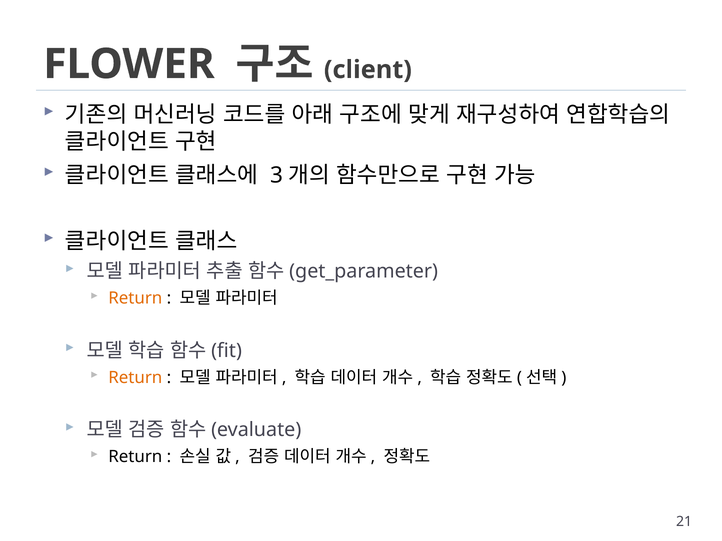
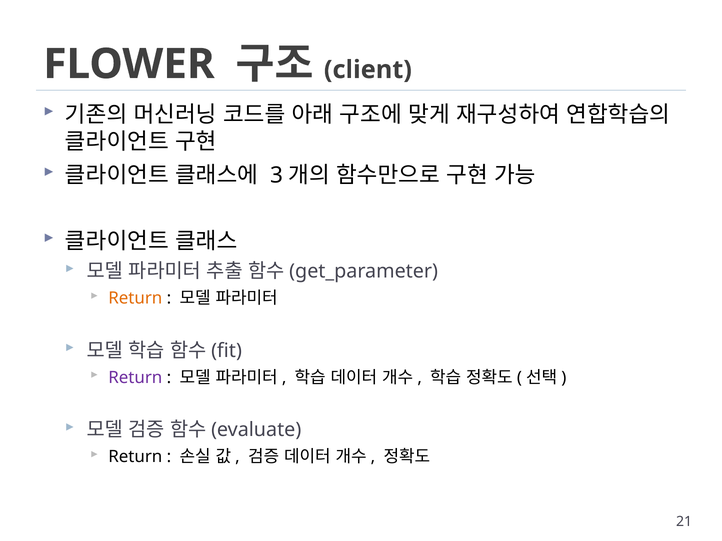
Return colour: orange -> purple (135, 378)
